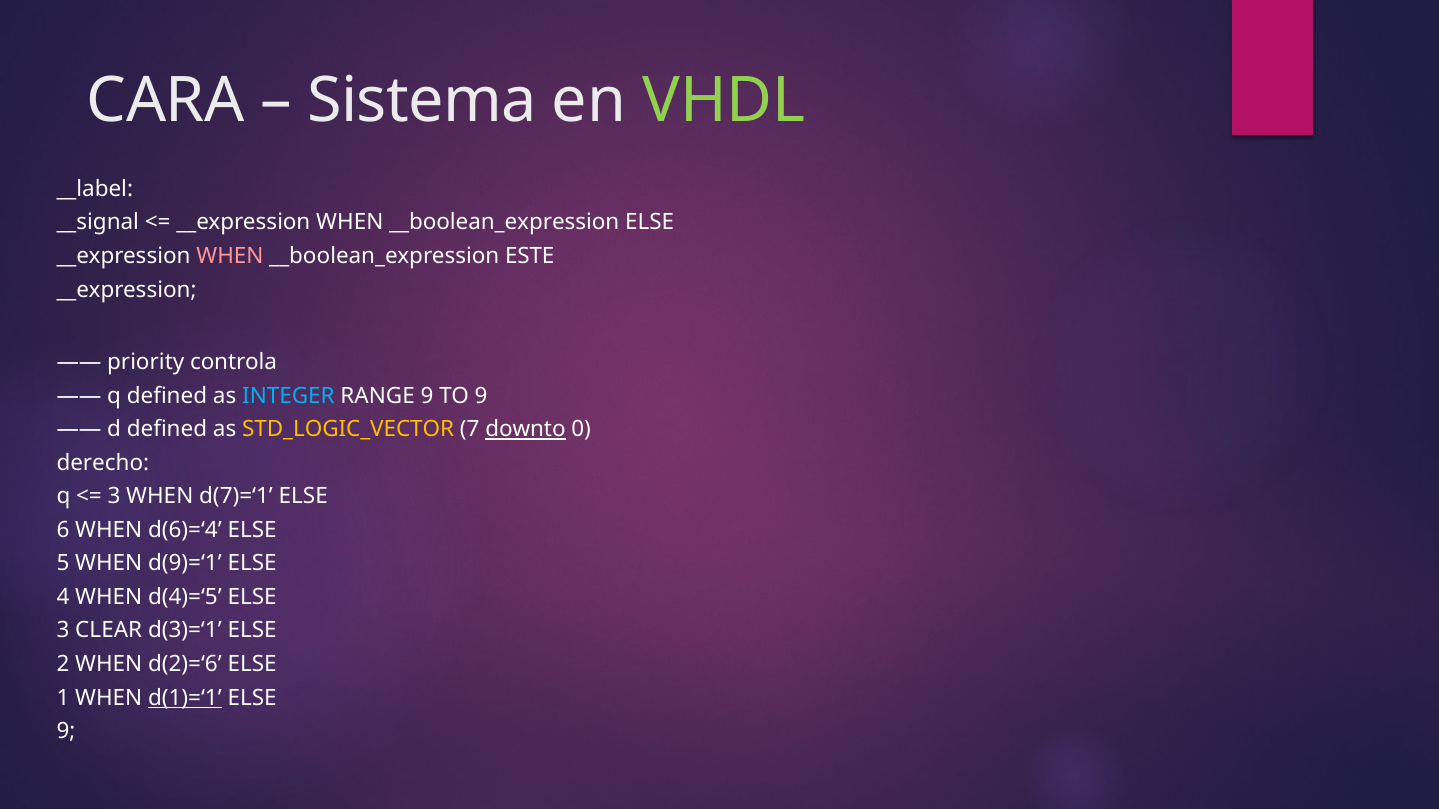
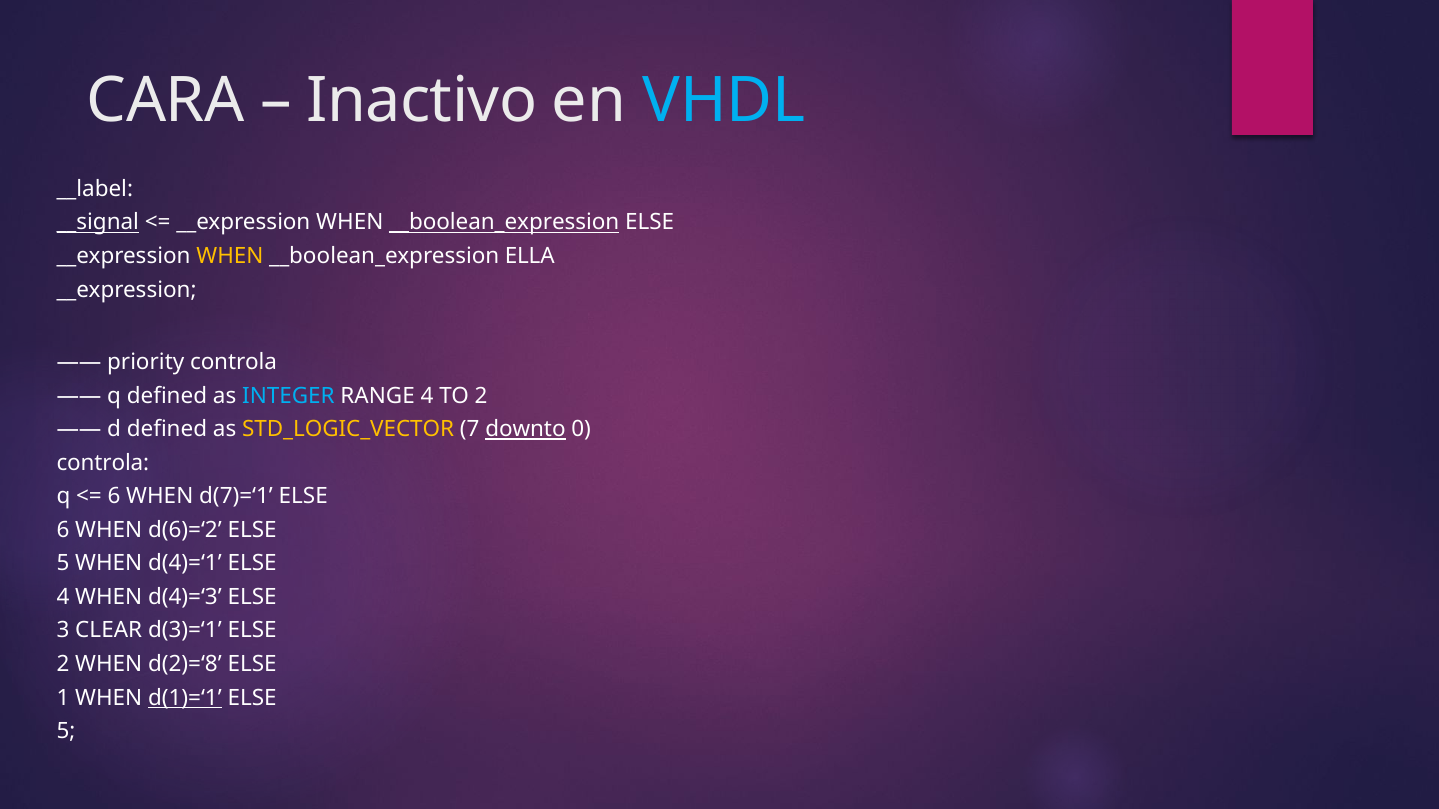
Sistema: Sistema -> Inactivo (422, 101)
VHDL colour: light green -> light blue (724, 101)
__signal underline: none -> present (98, 223)
__boolean_expression underline: none -> present (504, 223)
WHEN colour: pink -> yellow (230, 256)
ESTE: ESTE -> ELLA (530, 256)
RANGE 9: 9 -> 4 (427, 396)
TO 9: 9 -> 2 (481, 396)
derecho: derecho -> controla (103, 463)
3: 3 -> 6 (114, 497)
d(6)=‘4: d(6)=‘4 -> d(6)=‘2 (185, 530)
d(9)=‘1: d(9)=‘1 -> d(4)=‘1 (185, 564)
d(4)=‘5: d(4)=‘5 -> d(4)=‘3 (185, 597)
d(2)=‘6: d(2)=‘6 -> d(2)=‘8 (185, 664)
9: 9 -> 5 (66, 732)
